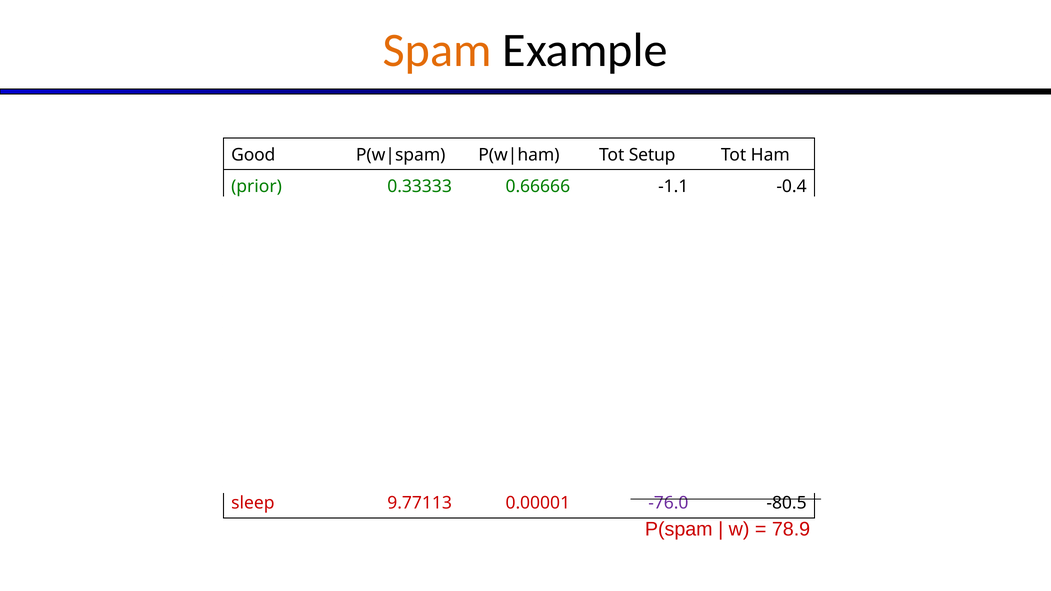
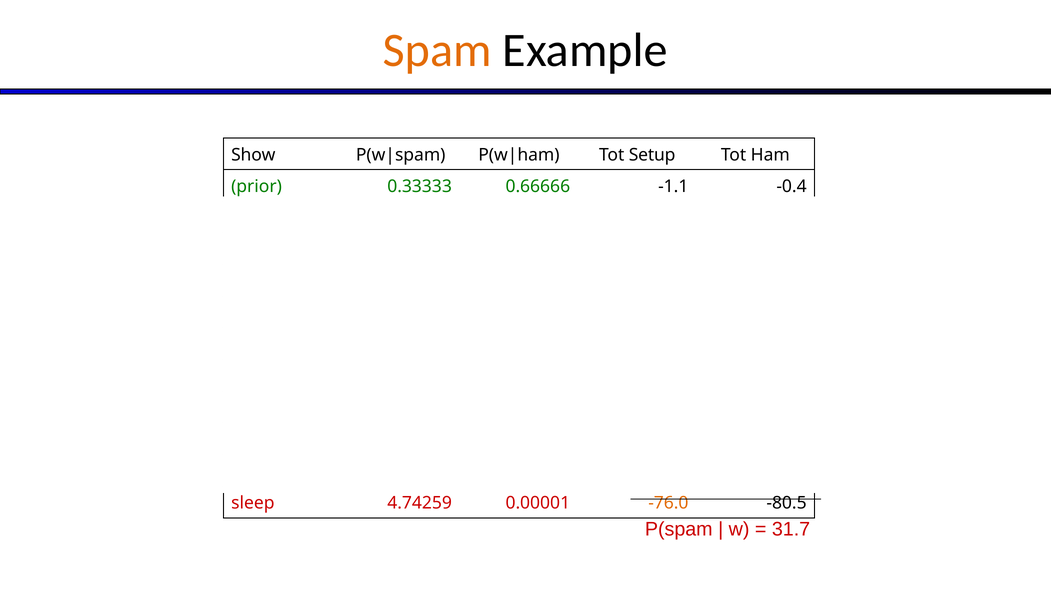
Good: Good -> Show (253, 155)
9.77113: 9.77113 -> 4.74259 (420, 503)
-76.0 colour: purple -> orange (668, 503)
78.9: 78.9 -> 31.7 (791, 529)
